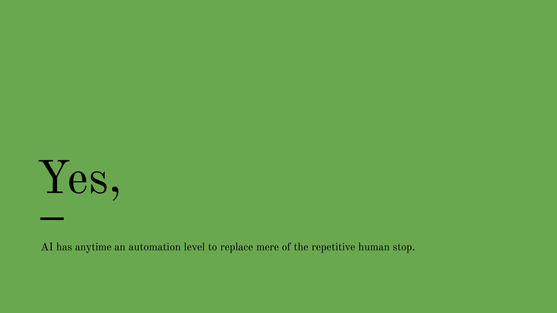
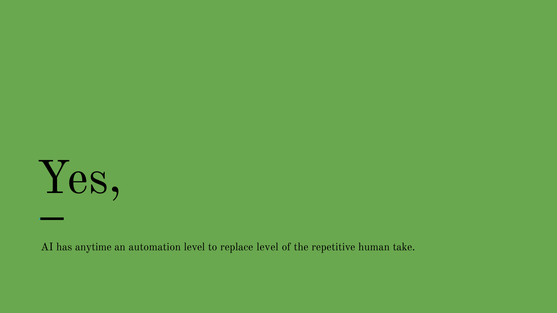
replace mere: mere -> level (267, 247)
stop: stop -> take (404, 247)
